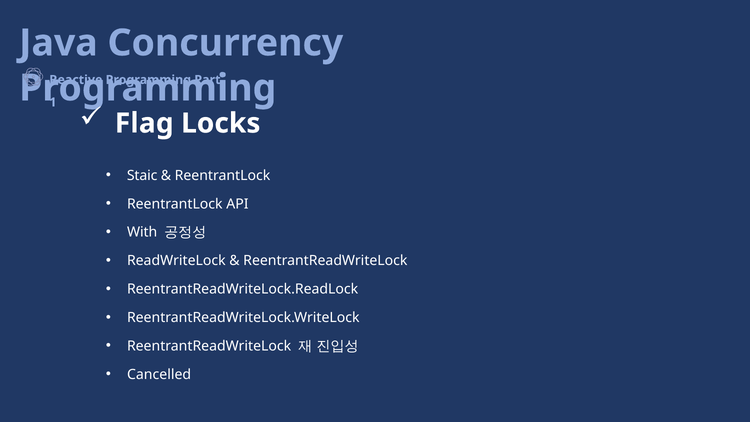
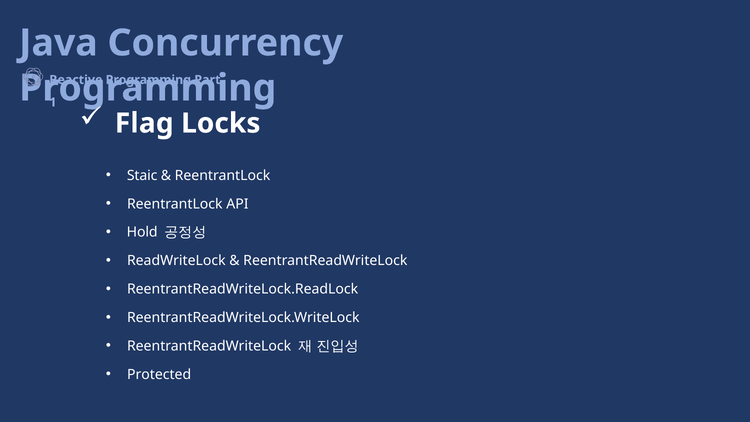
With: With -> Hold (142, 232)
Cancelled: Cancelled -> Protected (159, 374)
